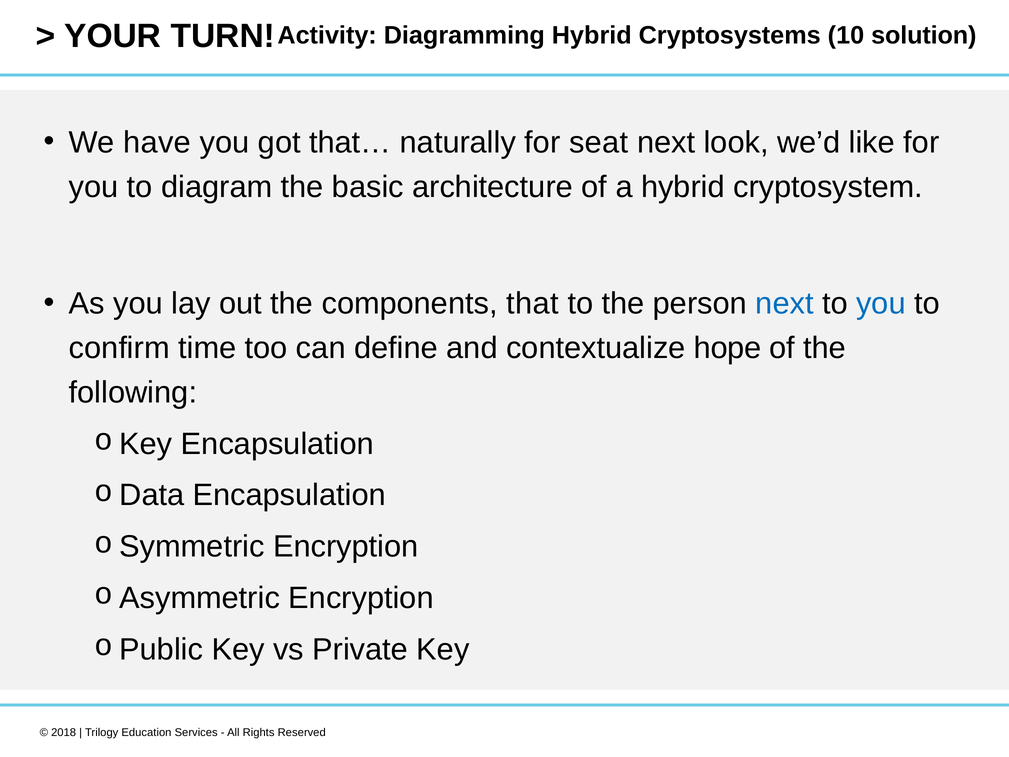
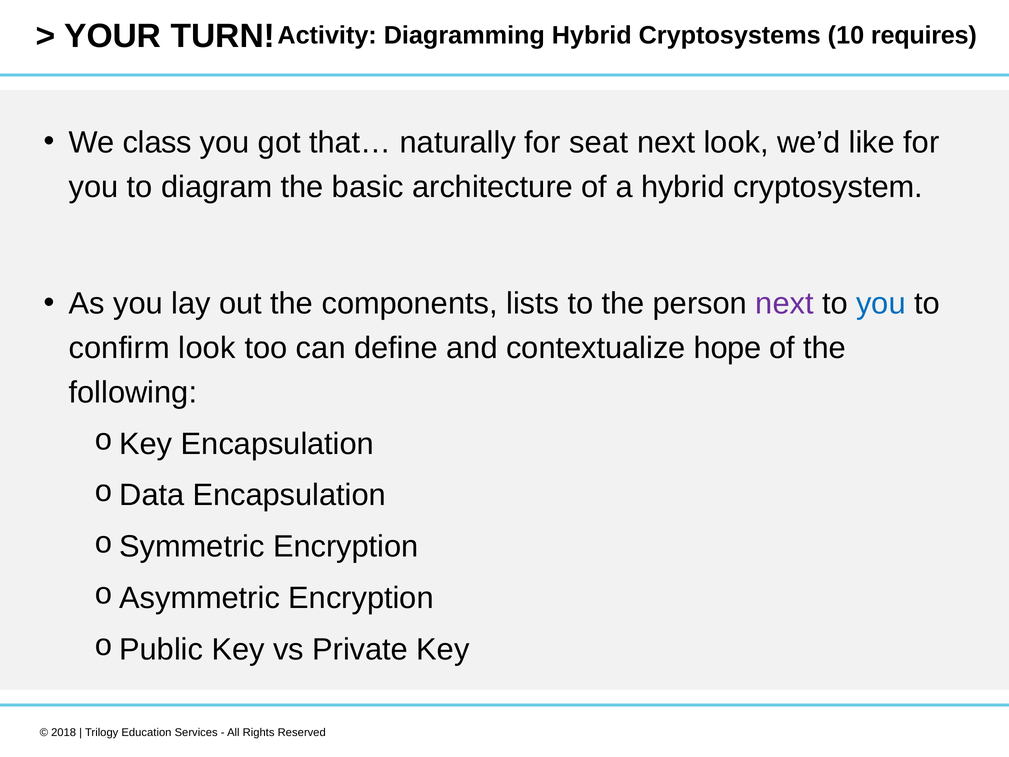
solution: solution -> requires (924, 35)
have: have -> class (157, 142)
that: that -> lists (533, 304)
next colour: blue -> purple (785, 304)
confirm time: time -> look (207, 348)
